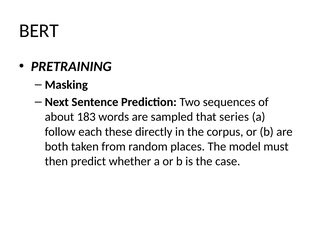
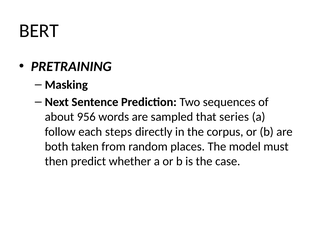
183: 183 -> 956 (86, 117)
these: these -> steps (119, 132)
